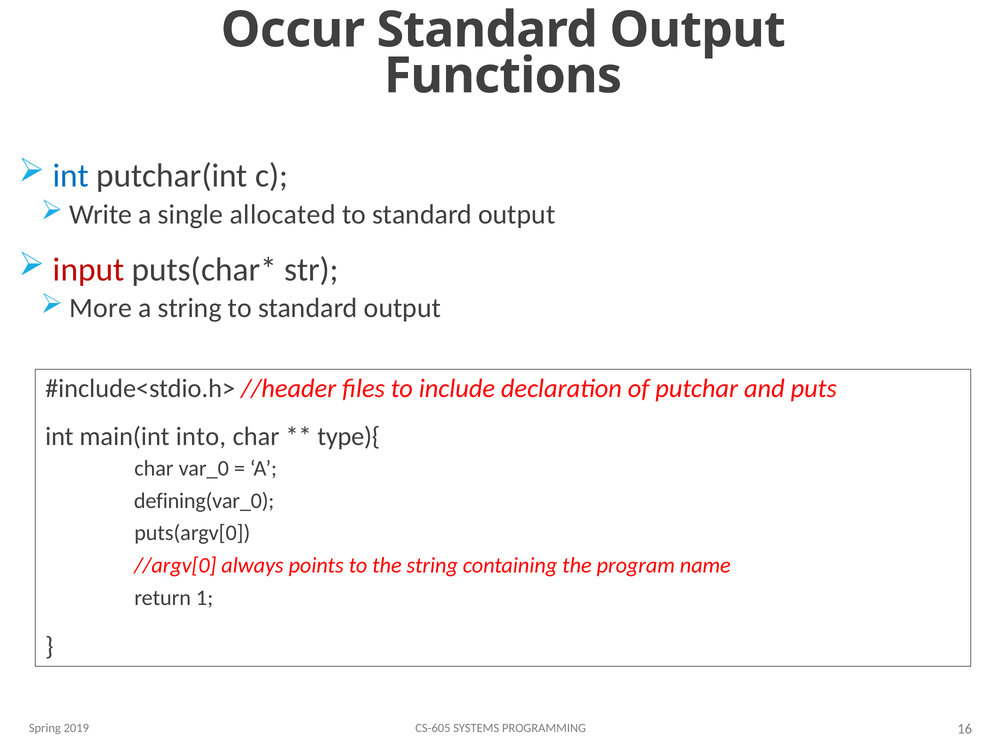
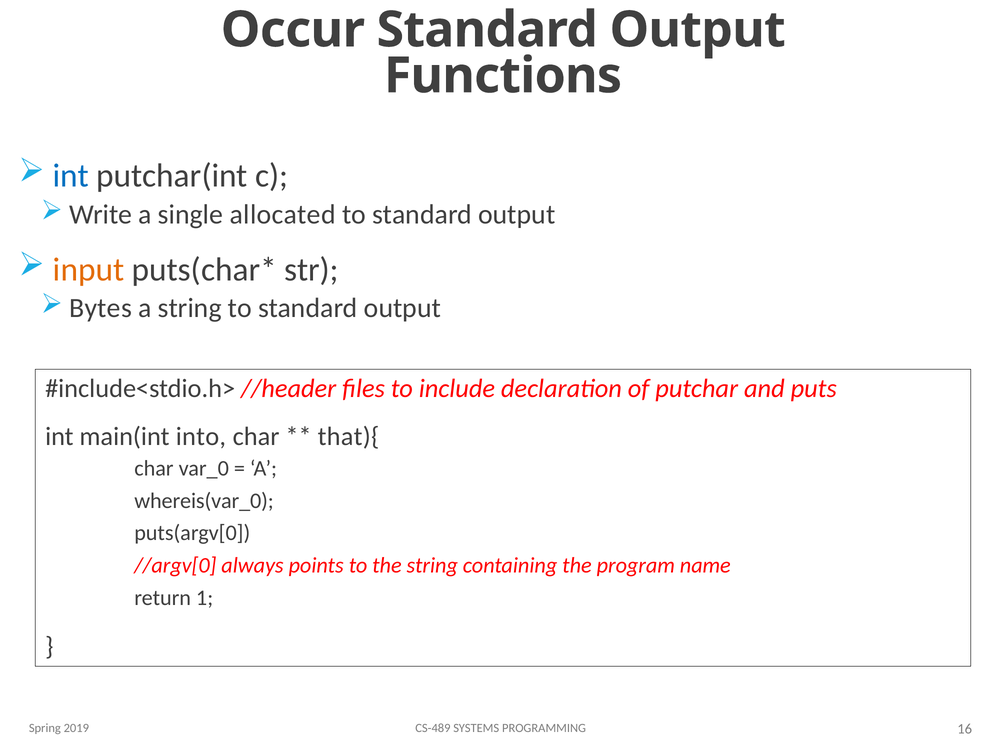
input colour: red -> orange (89, 270)
More: More -> Bytes (101, 308)
type){: type){ -> that){ (348, 436)
defining(var_0: defining(var_0 -> whereis(var_0 (204, 501)
CS-605: CS-605 -> CS-489 (433, 728)
